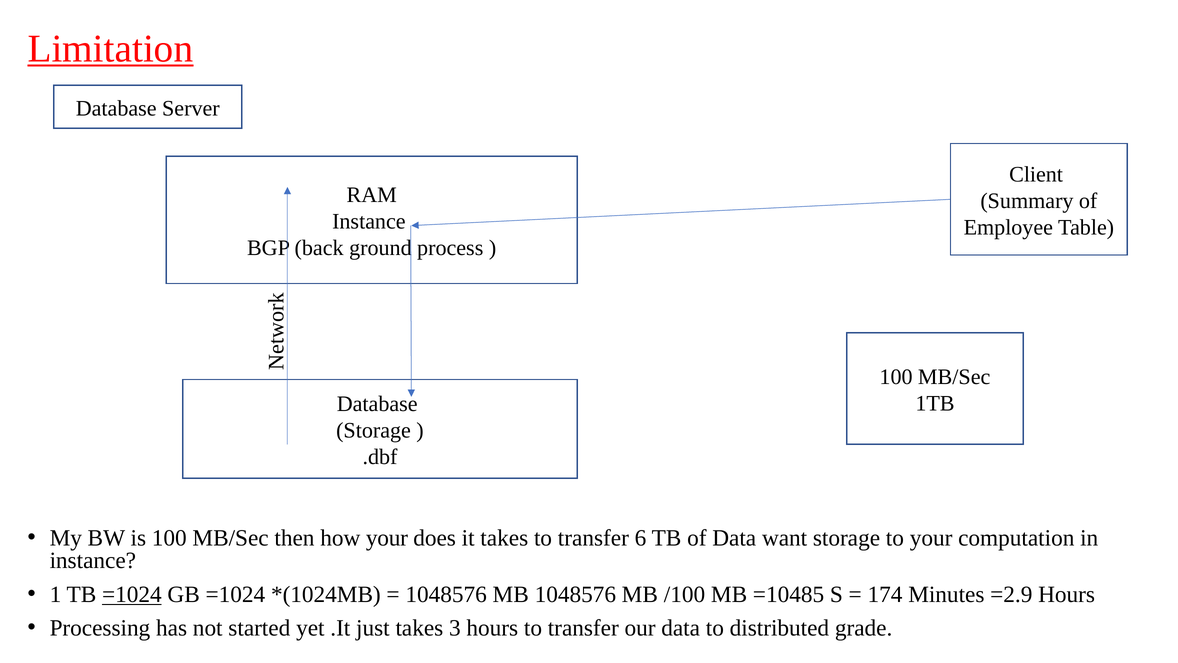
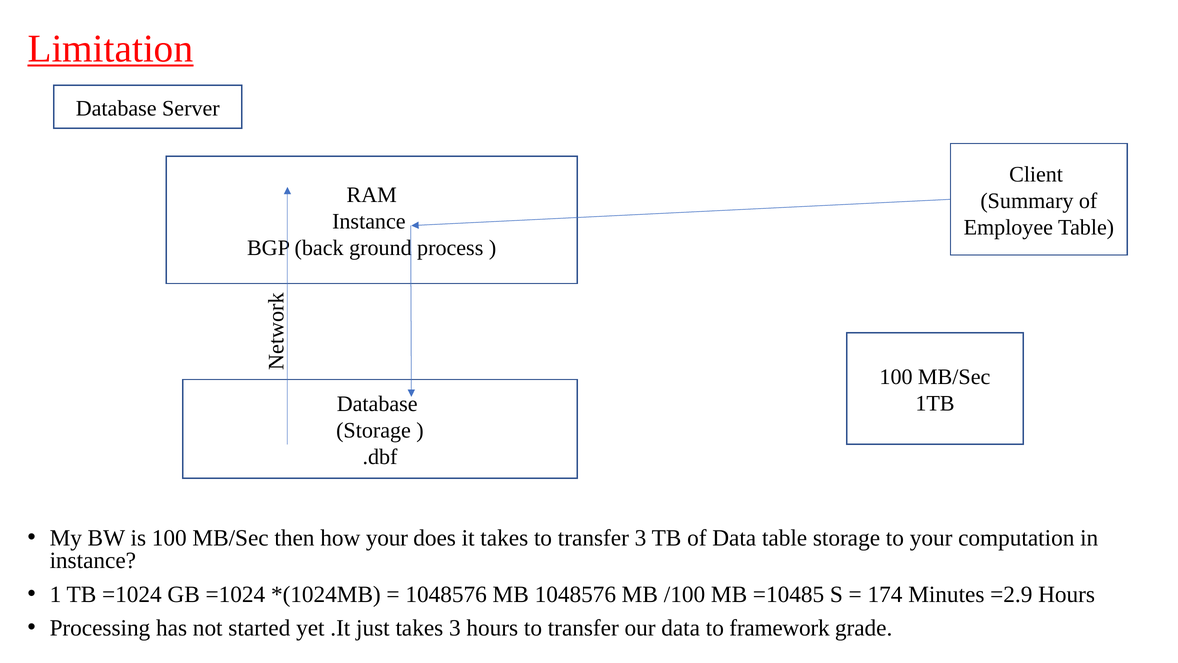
transfer 6: 6 -> 3 (640, 538)
Data want: want -> table (785, 538)
=1024 underline: present -> none (132, 594)
distributed: distributed -> framework (780, 628)
